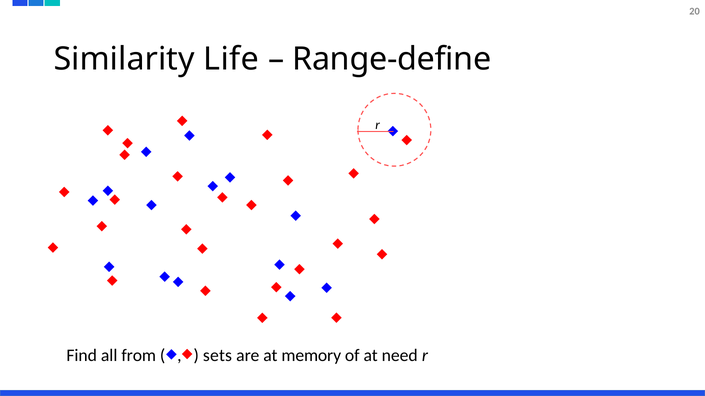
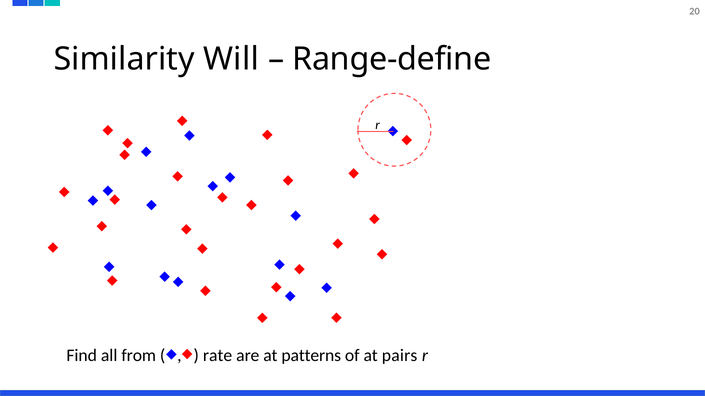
Life: Life -> Will (231, 59)
sets: sets -> rate (218, 356)
memory: memory -> patterns (311, 356)
need: need -> pairs (400, 356)
